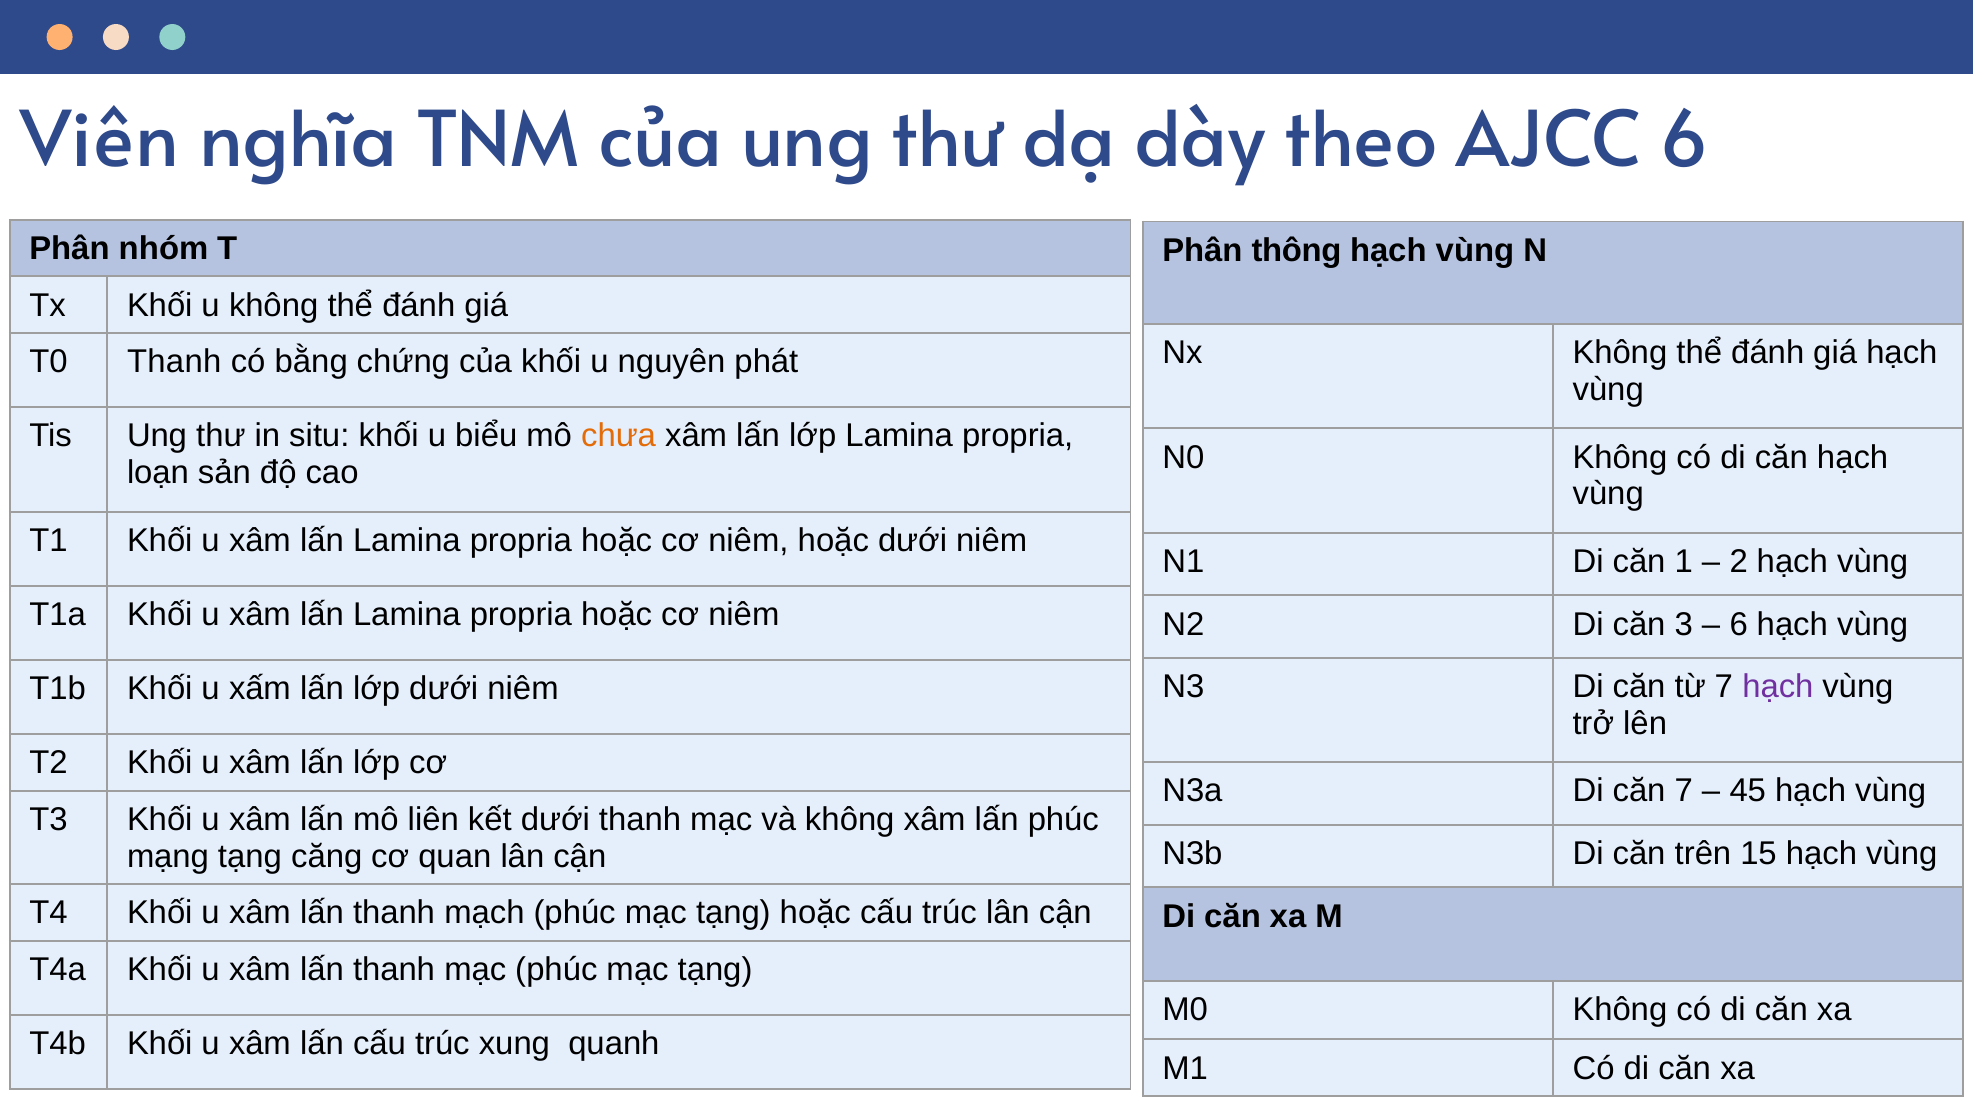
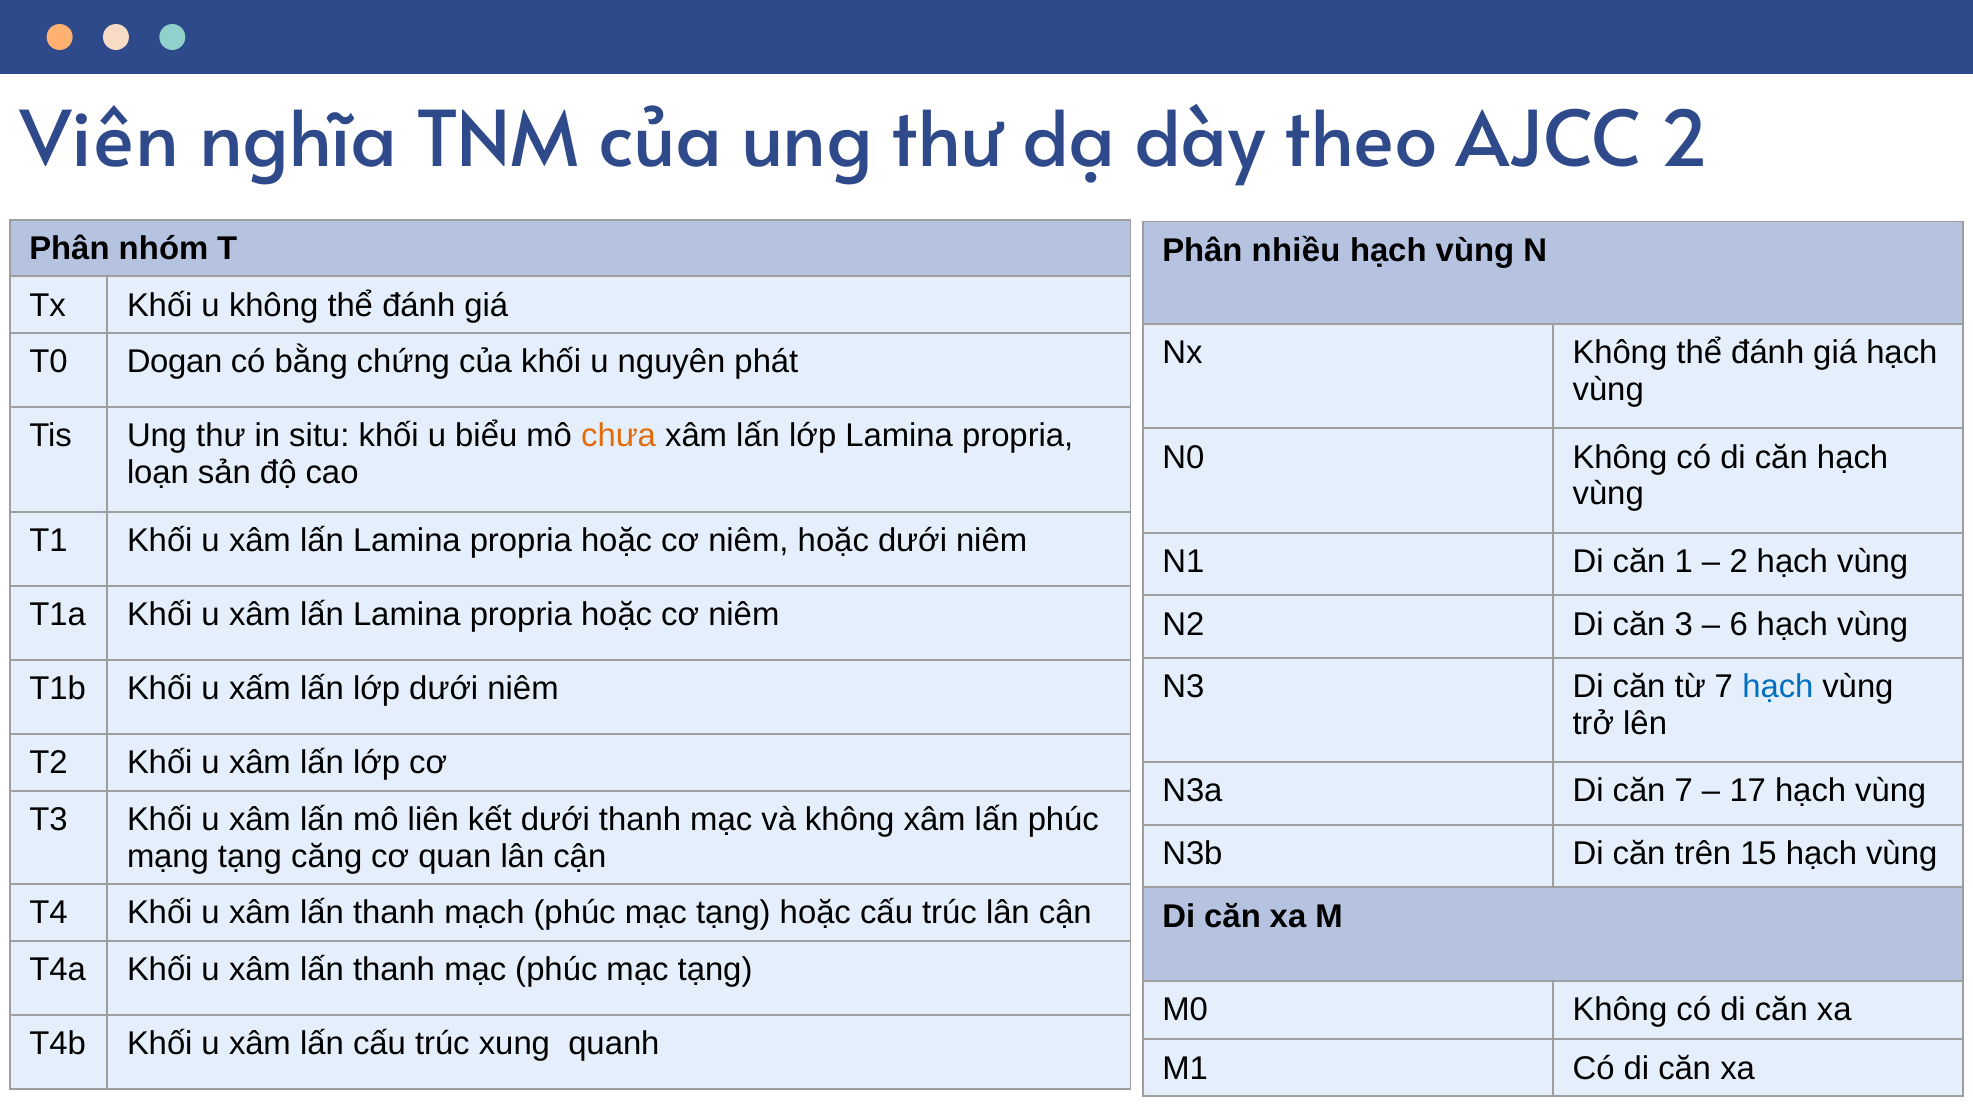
AJCC 6: 6 -> 2 (1685, 141)
thông: thông -> nhiều (1296, 250)
T0 Thanh: Thanh -> Dogan (175, 362)
hạch colour: purple -> blue (1778, 687)
45: 45 -> 17 (1748, 791)
